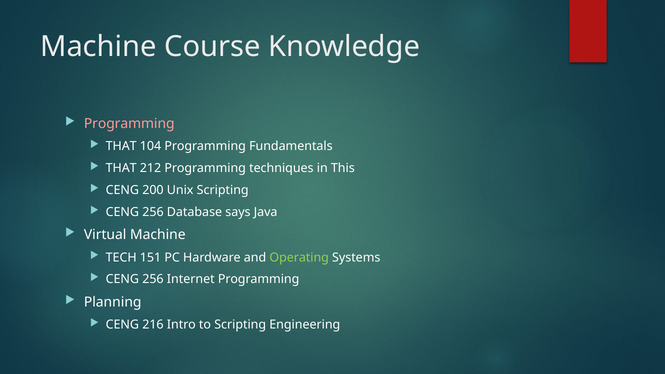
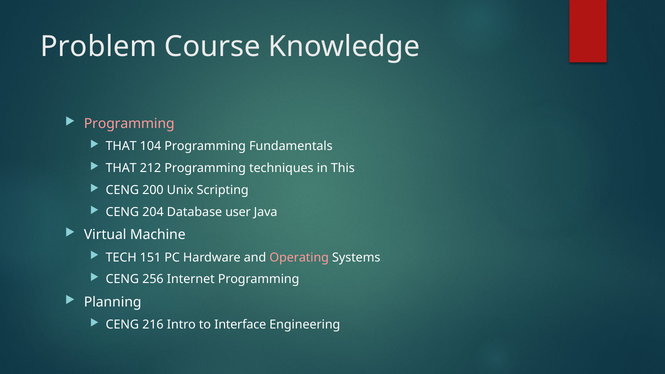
Machine: Machine -> Problem (98, 47)
256: 256 -> 204 (153, 212)
says: says -> user (238, 212)
Operating colour: light green -> pink (299, 258)
to Scripting: Scripting -> Interface (240, 325)
